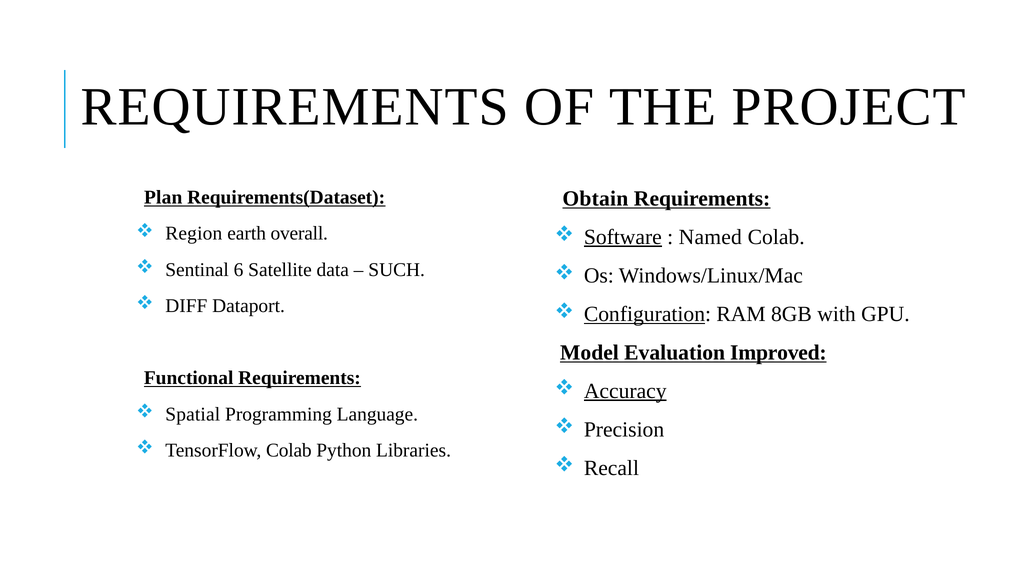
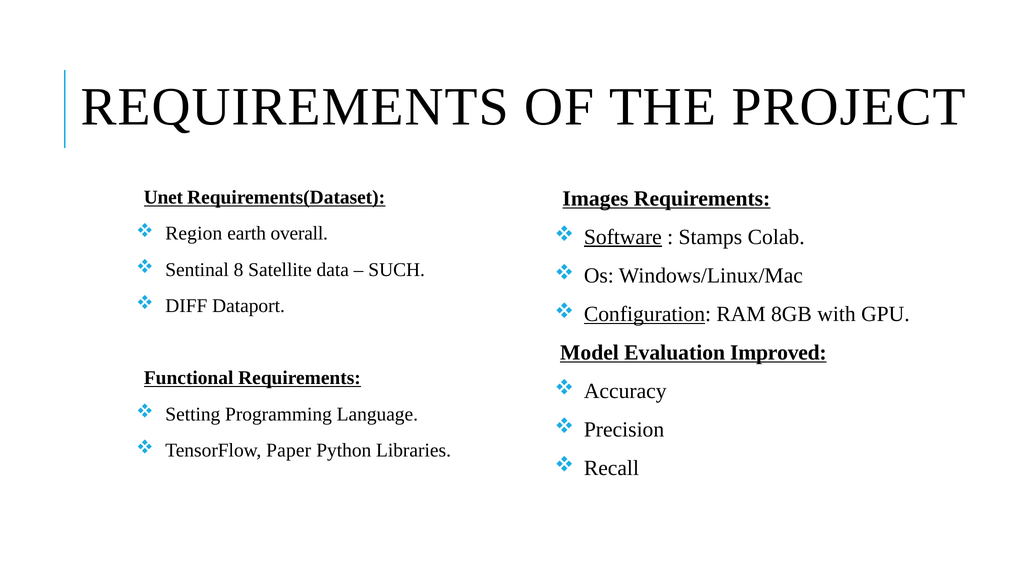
Plan: Plan -> Unet (163, 197)
Obtain: Obtain -> Images (595, 199)
Named: Named -> Stamps (710, 237)
6: 6 -> 8 (239, 270)
Accuracy underline: present -> none (625, 391)
Spatial: Spatial -> Setting (193, 414)
TensorFlow Colab: Colab -> Paper (289, 450)
